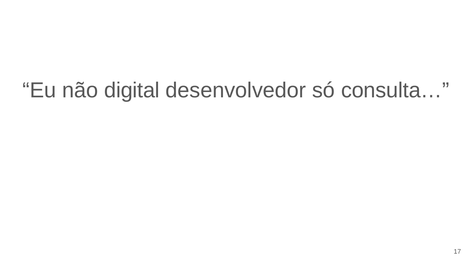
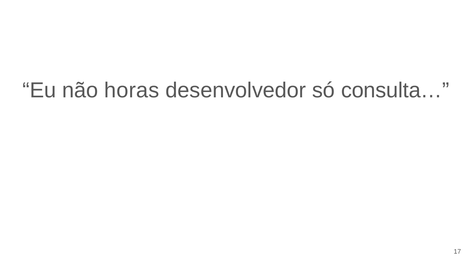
digital: digital -> horas (132, 90)
